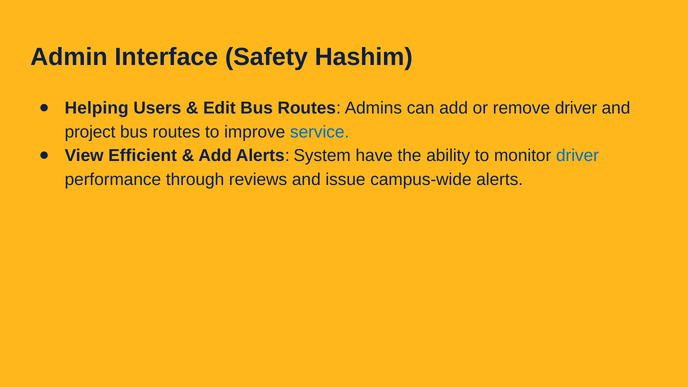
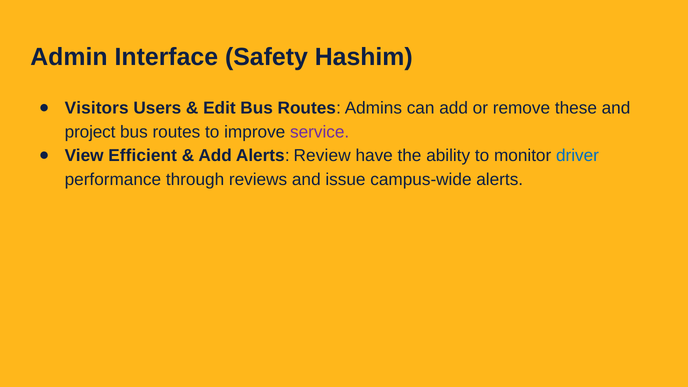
Helping: Helping -> Visitors (97, 108)
remove driver: driver -> these (576, 108)
service colour: blue -> purple (320, 132)
System: System -> Review (322, 156)
